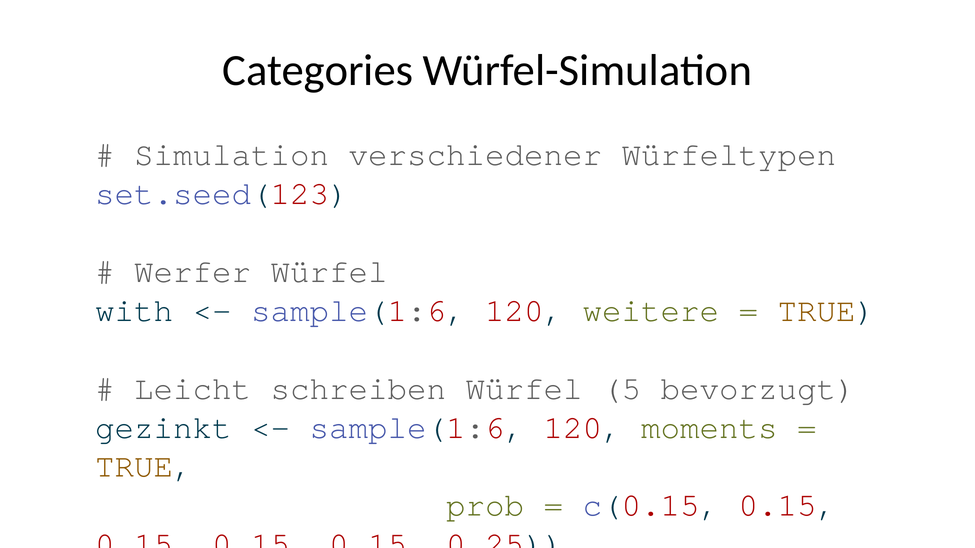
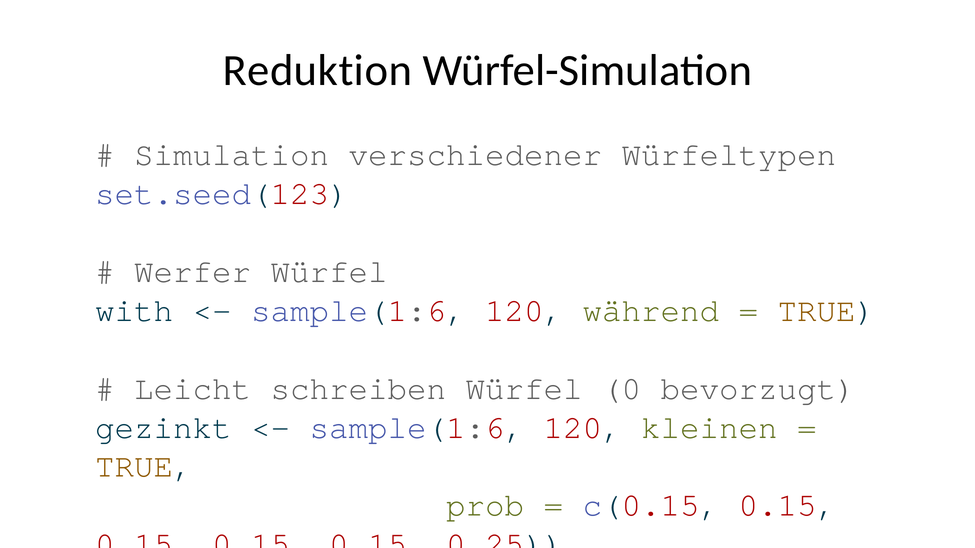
Categories: Categories -> Reduktion (317, 71)
weitere: weitere -> während (651, 311)
Würfel 5: 5 -> 0 (622, 389)
moments: moments -> kleinen (709, 428)
